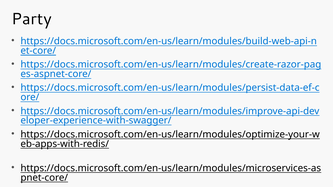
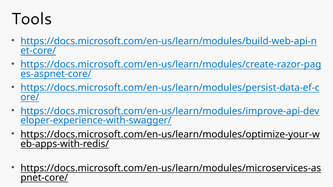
Party: Party -> Tools (32, 19)
